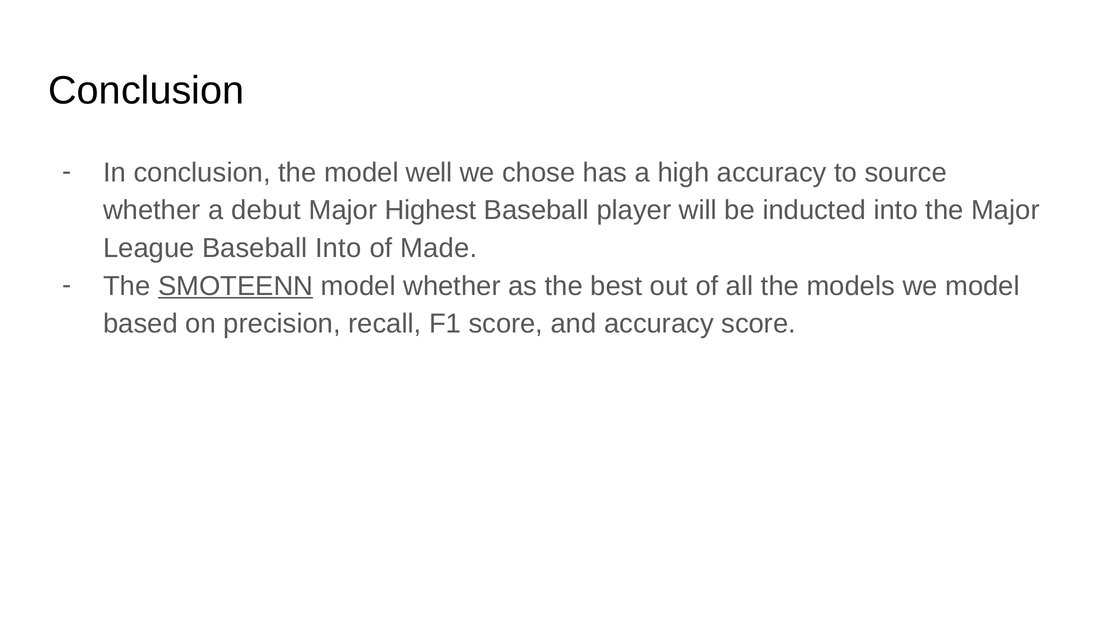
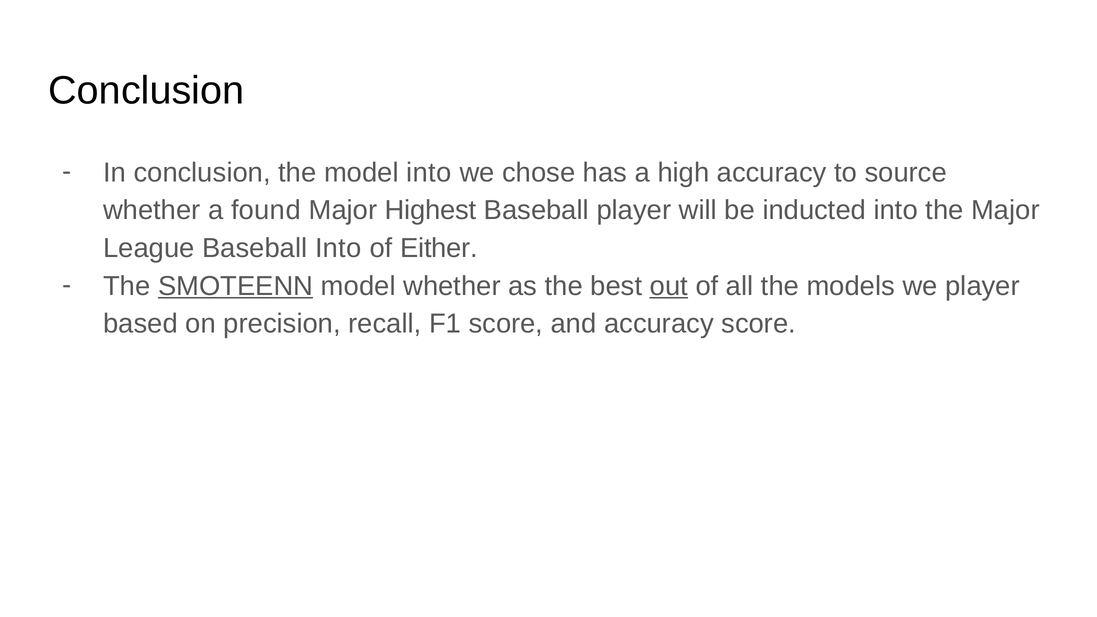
model well: well -> into (429, 173)
debut: debut -> found (266, 210)
Made: Made -> Either (439, 248)
out underline: none -> present (669, 286)
we model: model -> player (983, 286)
